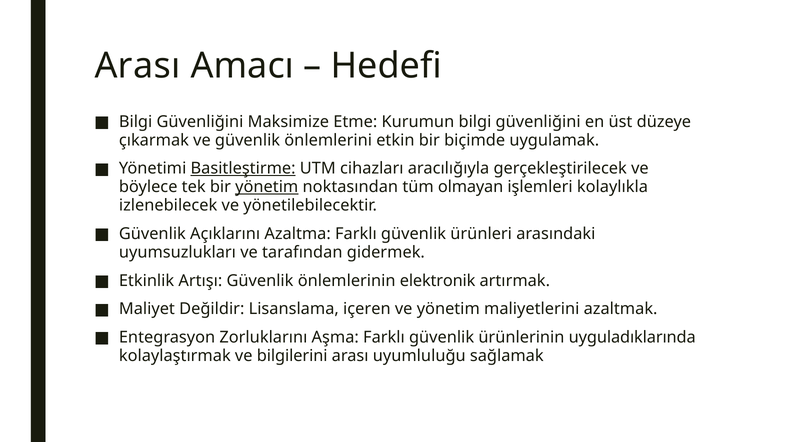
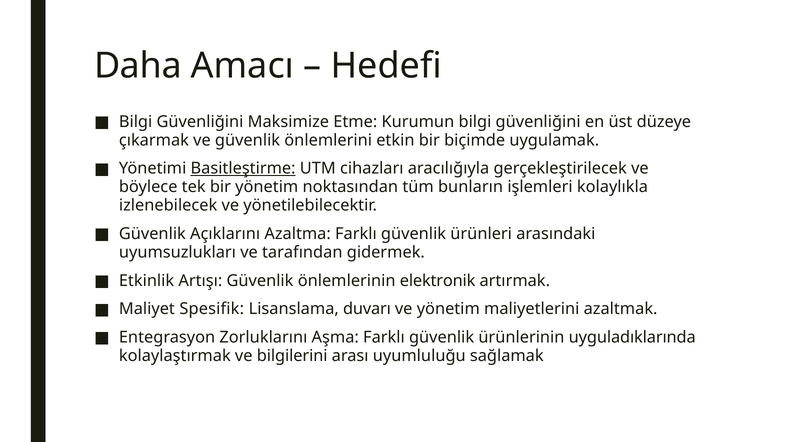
Arası: Arası -> Daha (138, 66)
yönetim underline: present -> none (267, 187)
olmayan: olmayan -> bunların (471, 187)
Değildir: Değildir -> Spesifik (212, 309)
içeren: içeren -> duvarı (367, 309)
